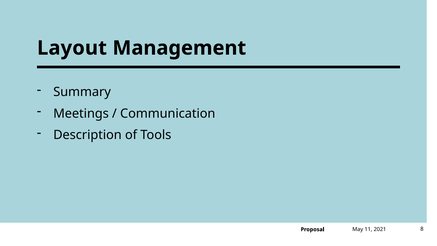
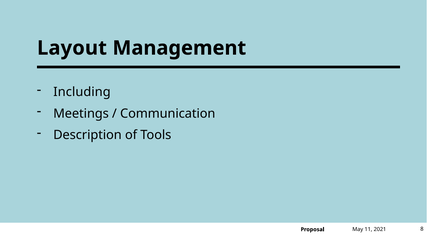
Summary: Summary -> Including (82, 92)
